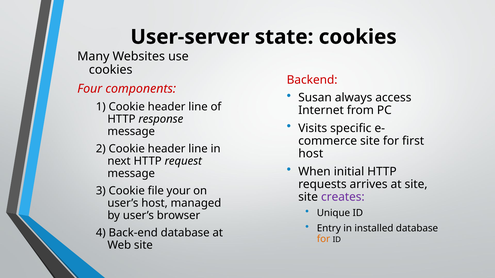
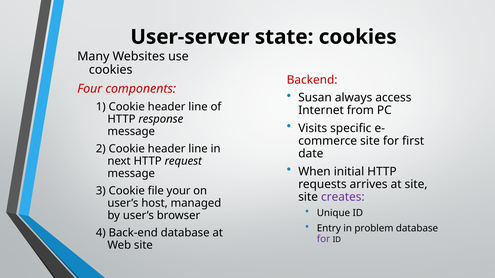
host: host -> date (311, 154)
installed: installed -> problem (374, 229)
for colour: orange -> purple (324, 239)
